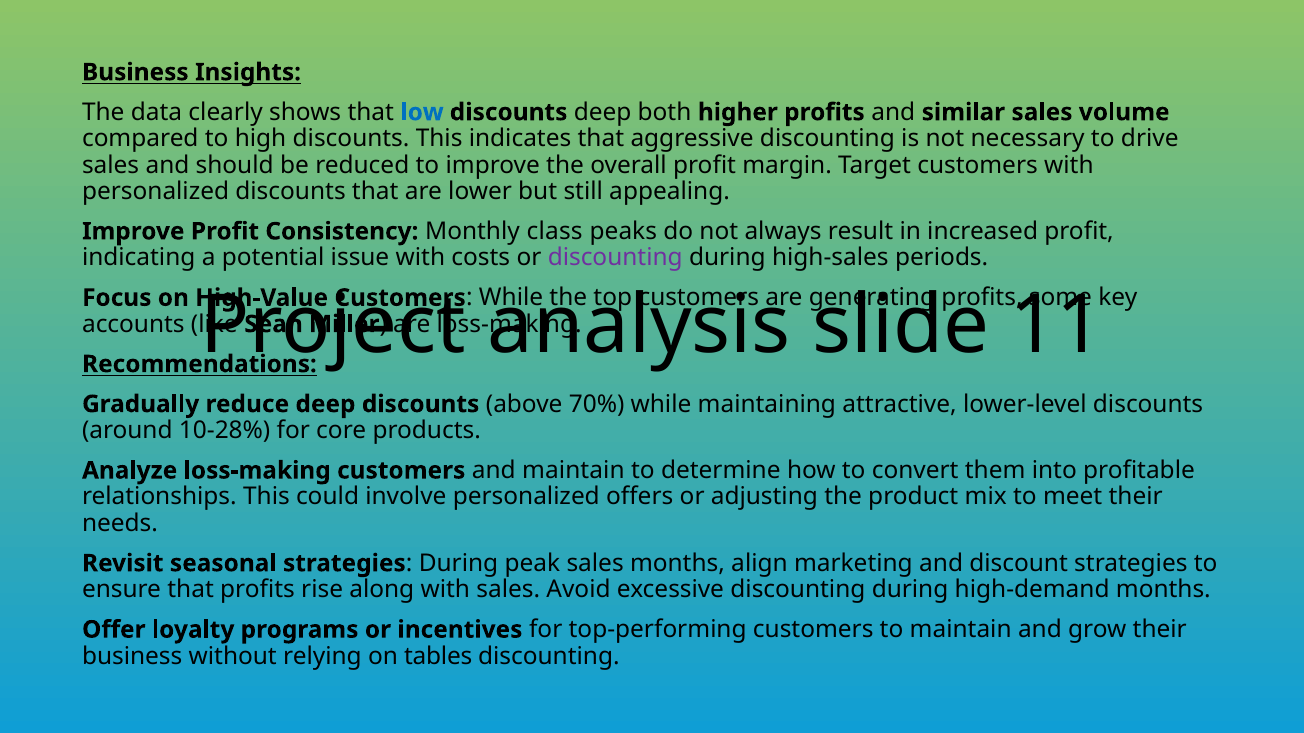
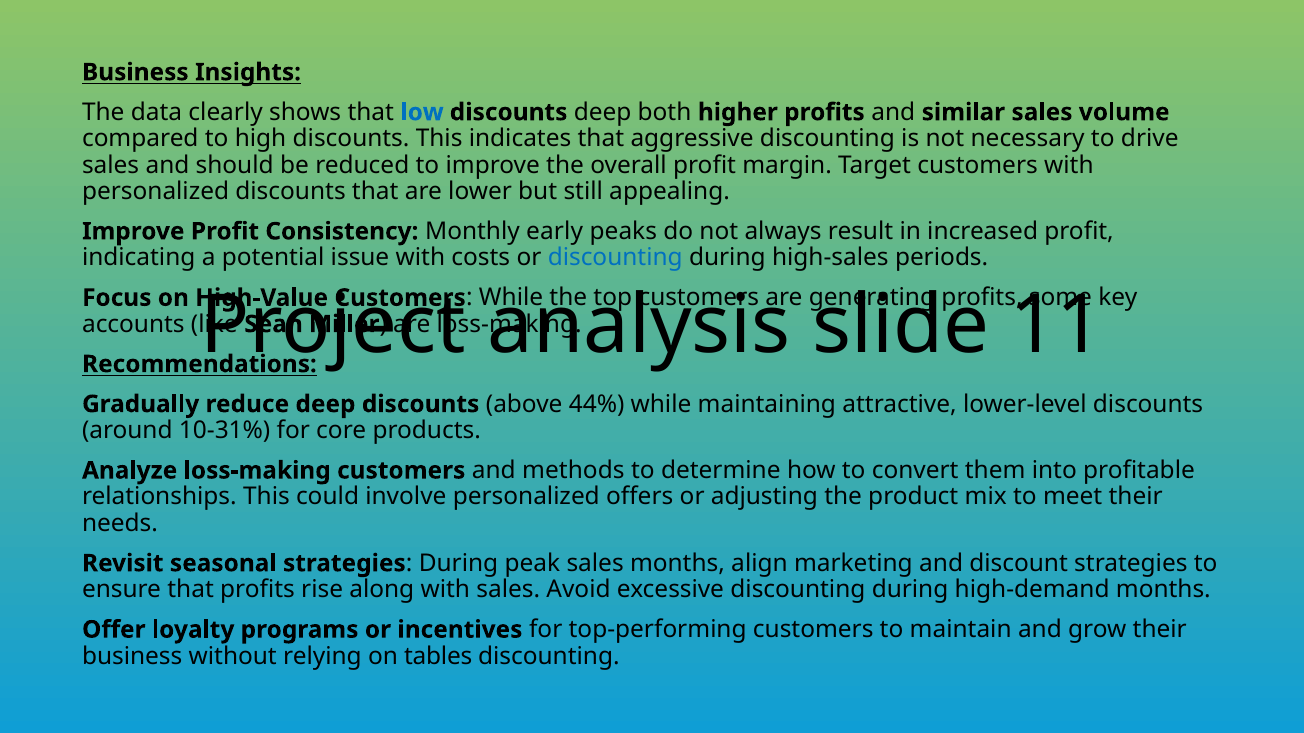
class: class -> early (555, 232)
discounting colour: purple -> blue (615, 258)
70%: 70% -> 44% (597, 404)
10-28%: 10-28% -> 10-31% (225, 431)
and maintain: maintain -> methods (573, 471)
